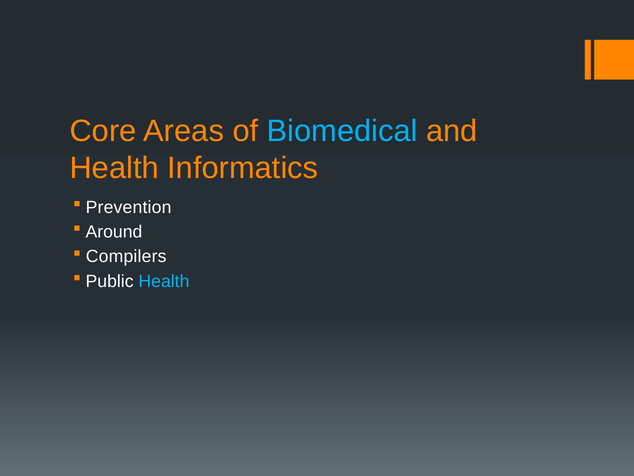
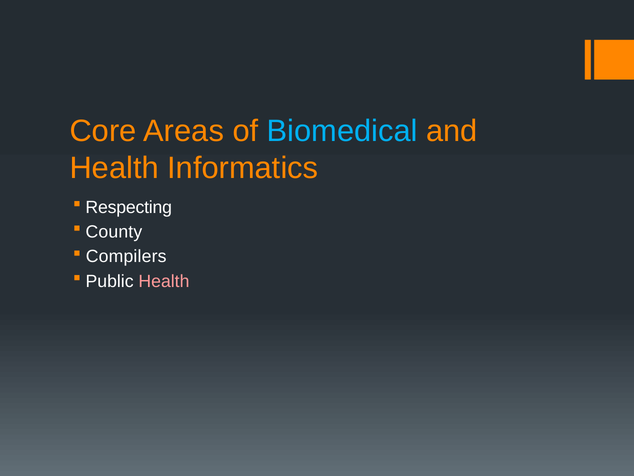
Prevention: Prevention -> Respecting (129, 207)
Around: Around -> County (114, 232)
Health colour: light blue -> pink (164, 281)
